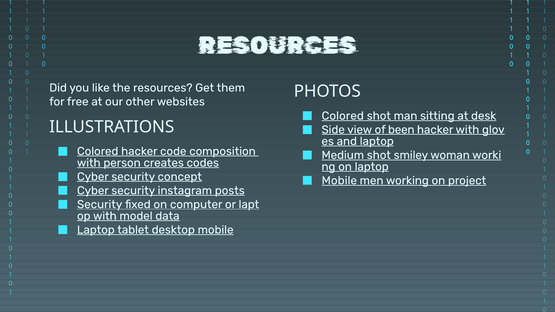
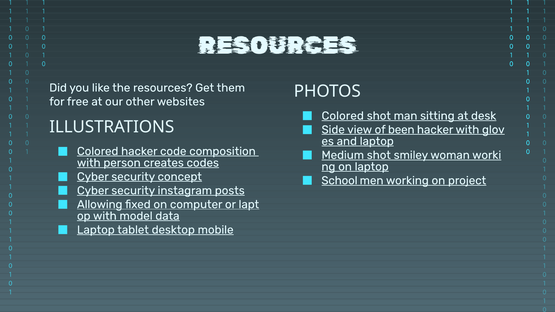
Mobile: Mobile -> School (339, 181)
Security: Security -> Allowing (100, 205)
